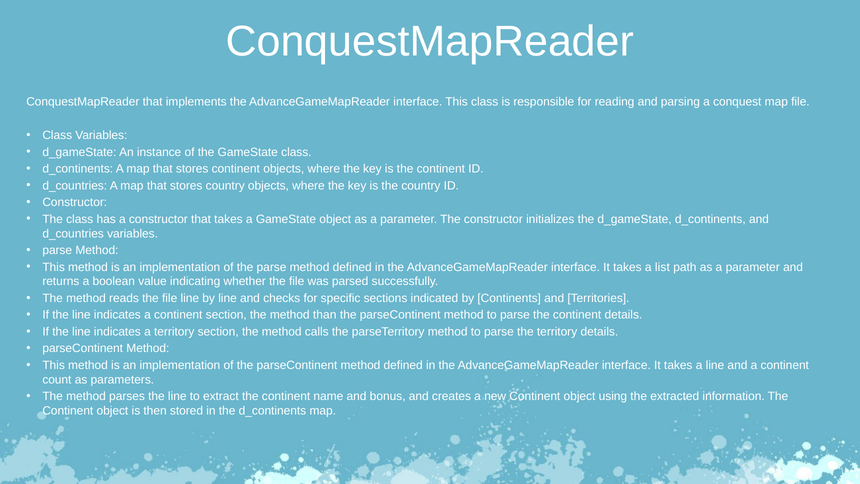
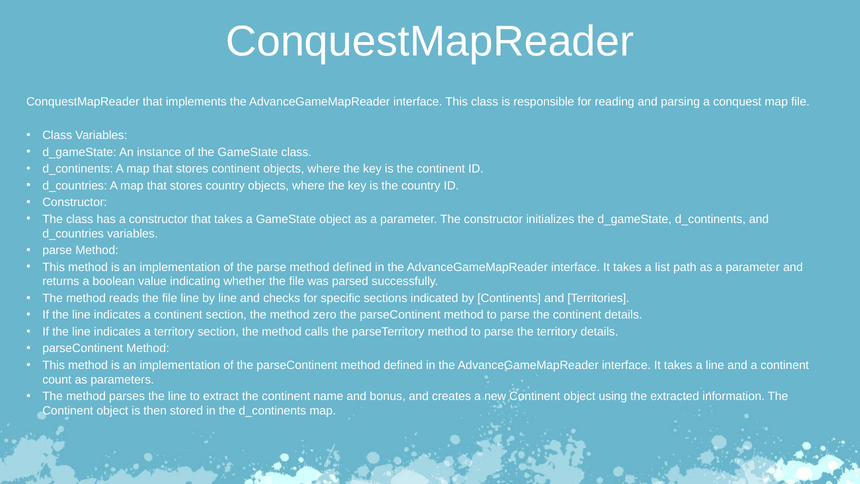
than: than -> zero (325, 315)
